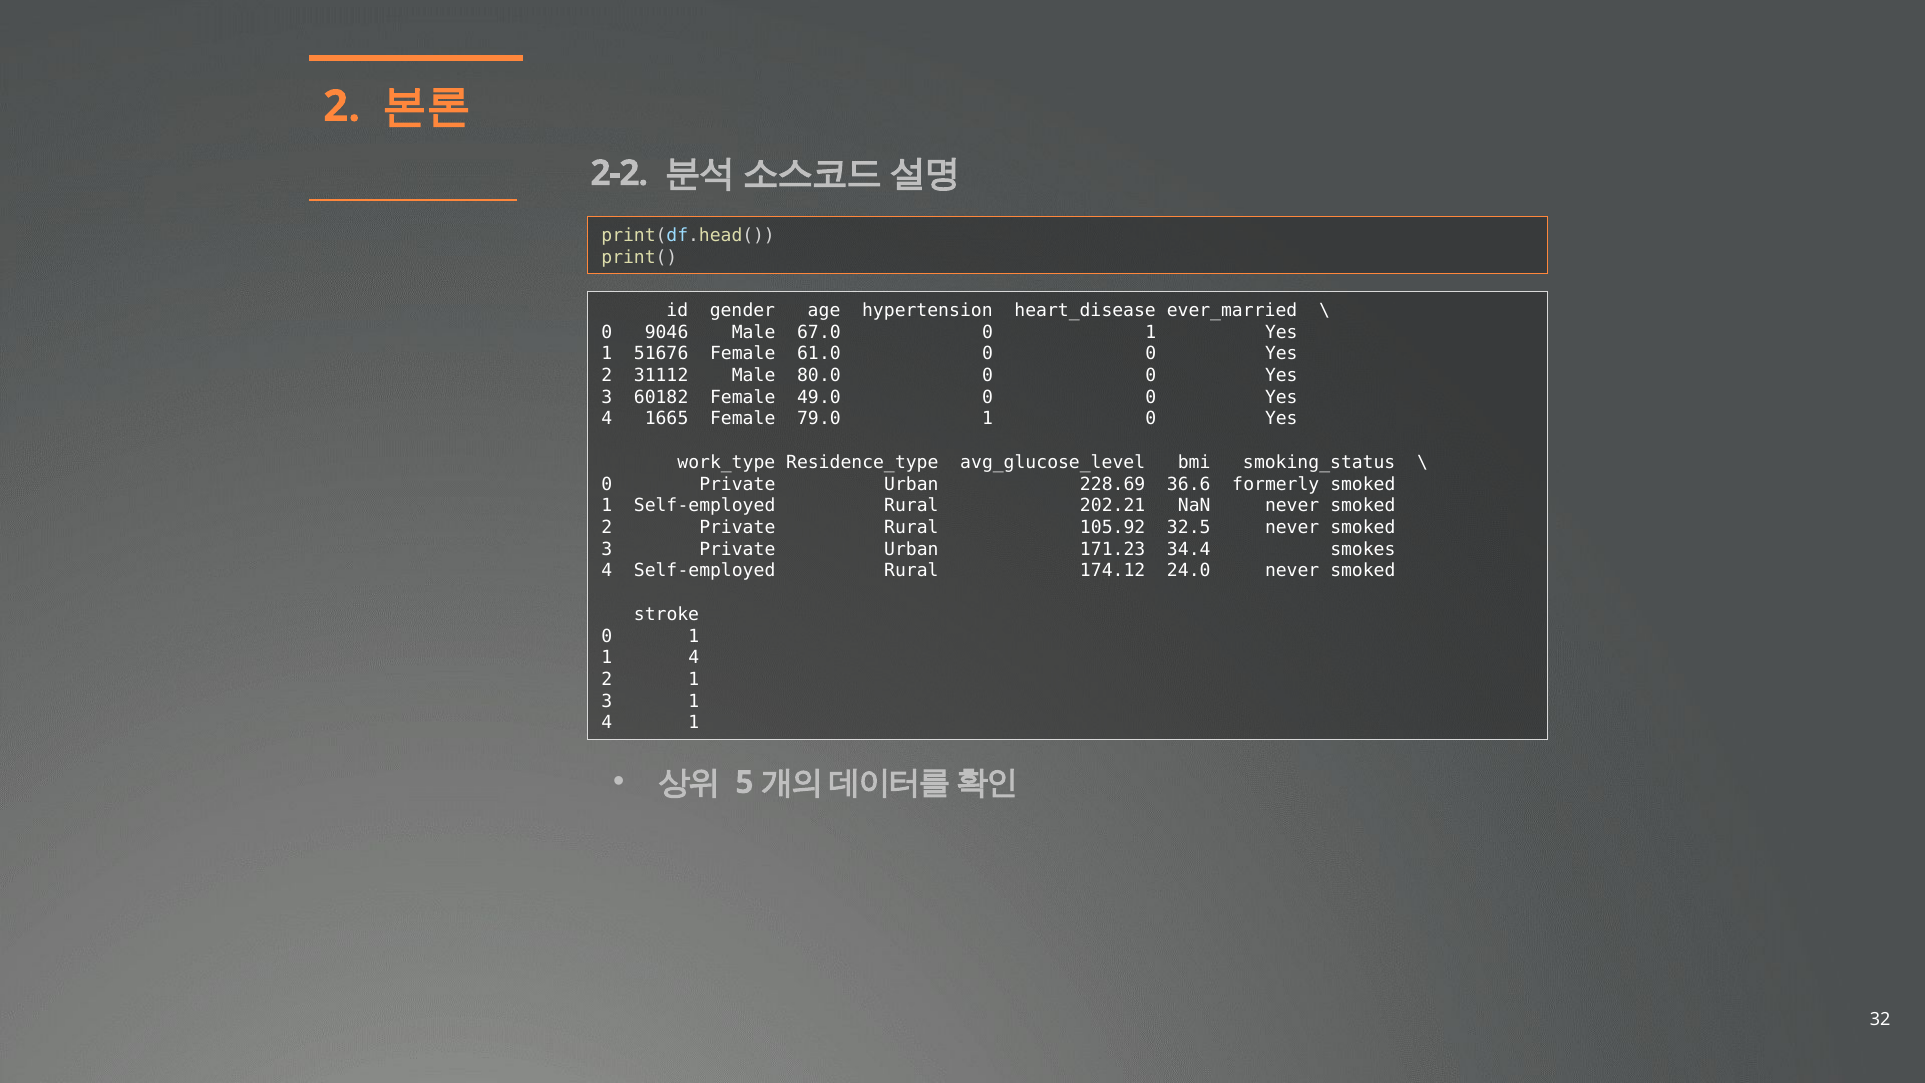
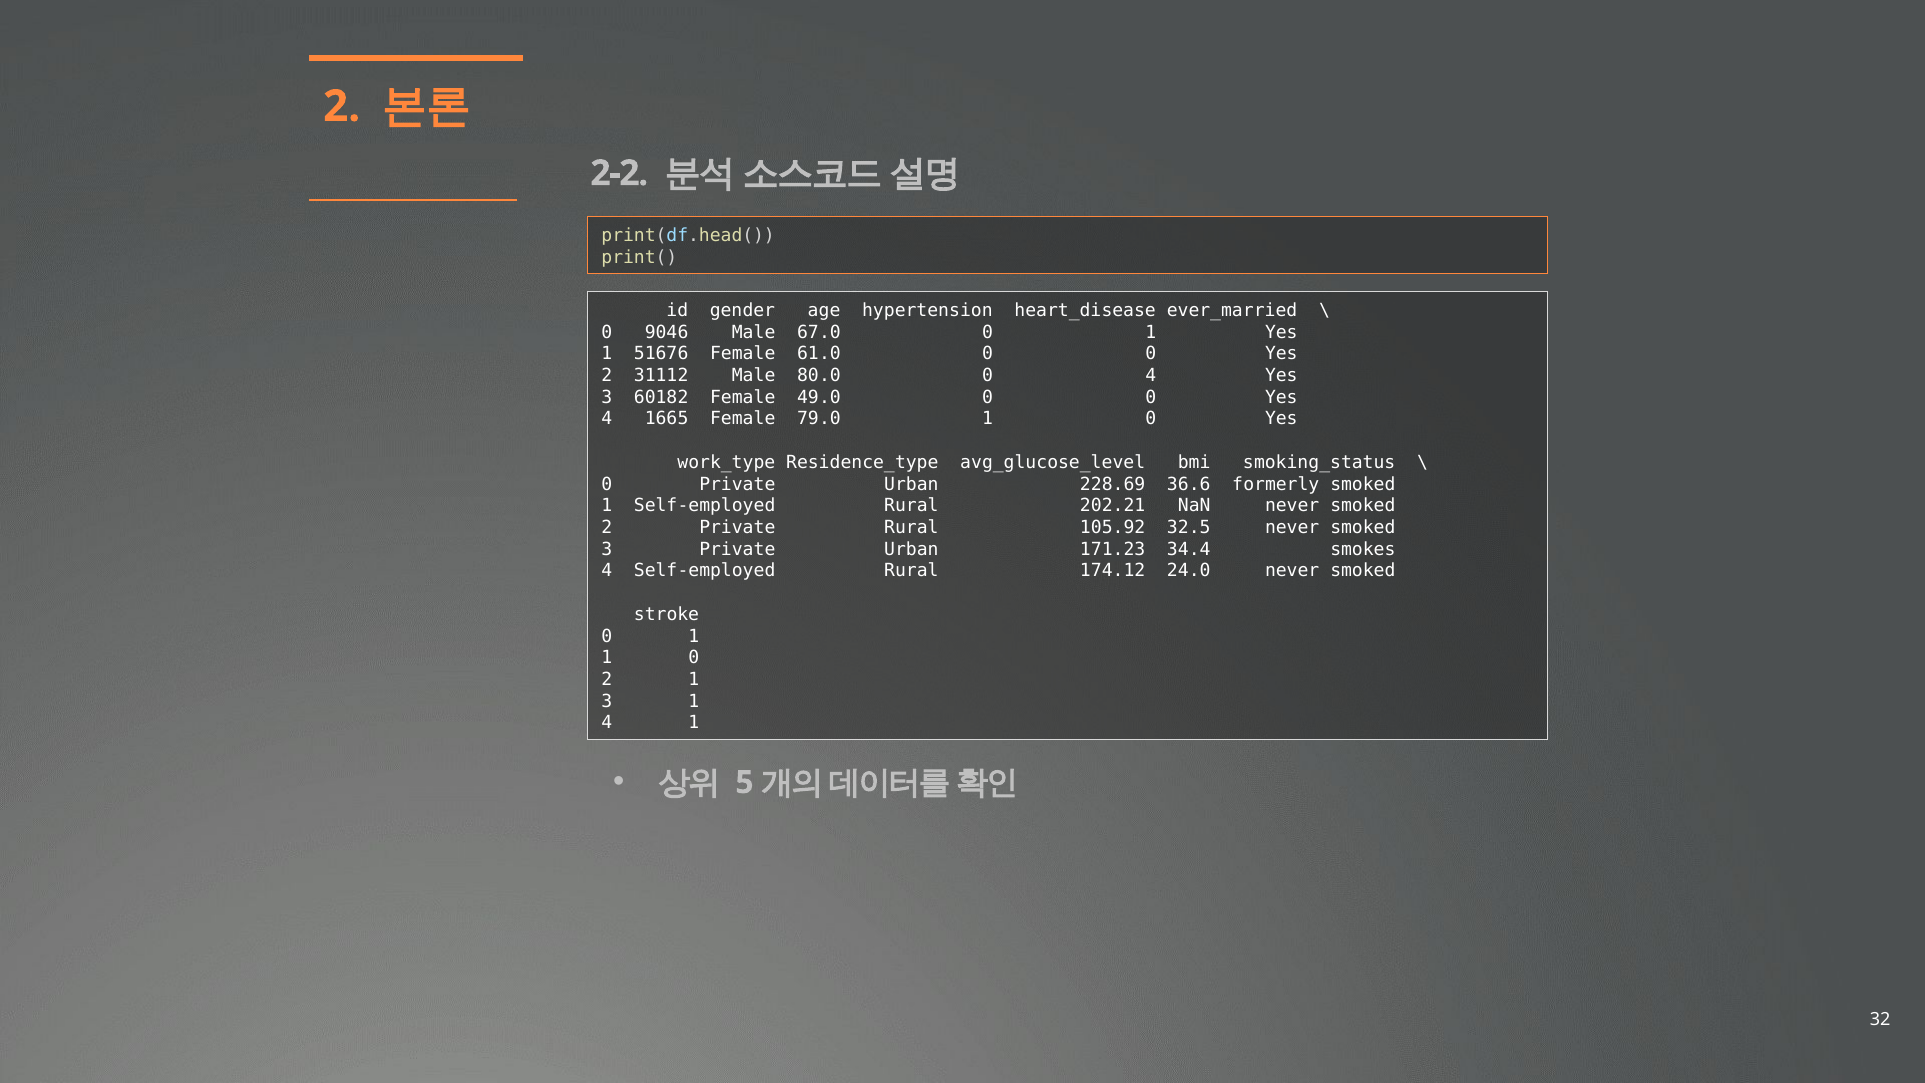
80.0 0 0: 0 -> 4 (1151, 375)
4: 4 -> 0 (694, 658)
